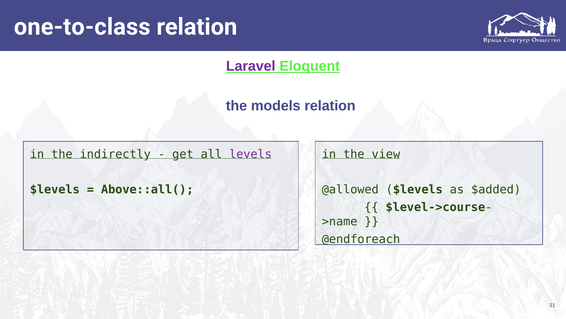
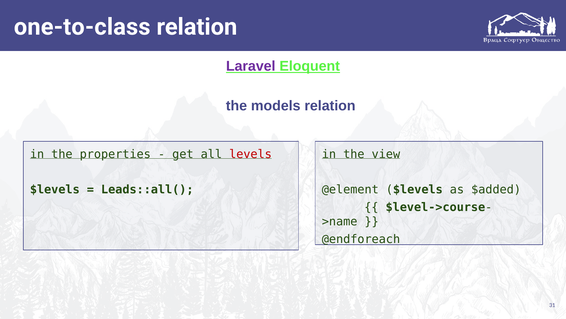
indirectly: indirectly -> properties (115, 154)
levels colour: purple -> red (250, 154)
Above::all(: Above::all( -> Leads::all( (147, 189)
@allowed: @allowed -> @element (350, 189)
